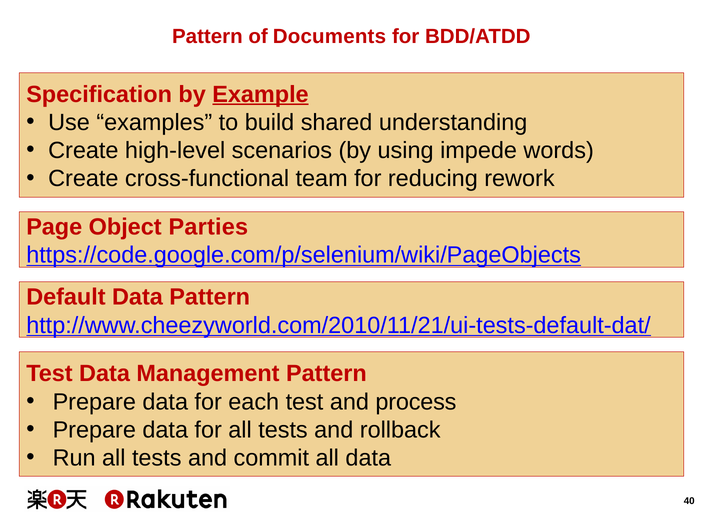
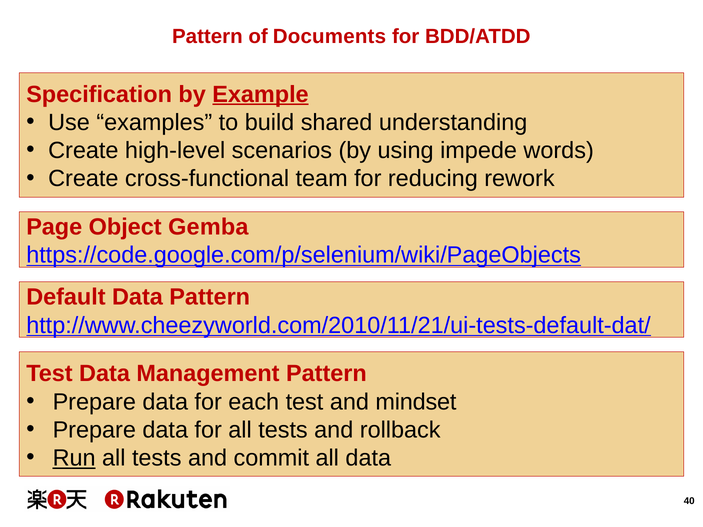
Parties: Parties -> Gemba (208, 227)
process: process -> mindset (416, 402)
Run underline: none -> present (74, 458)
